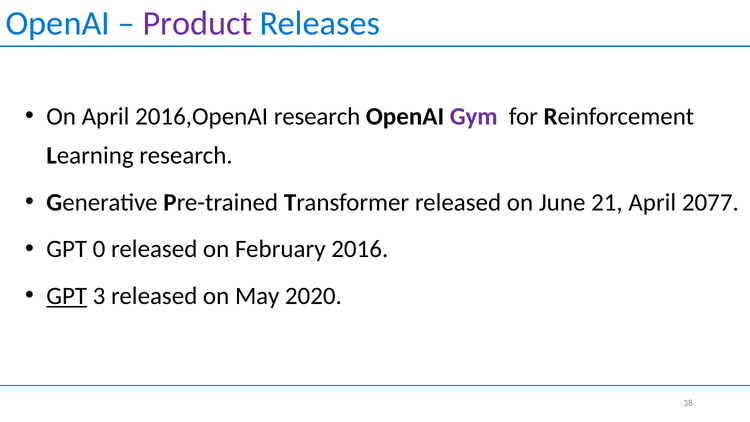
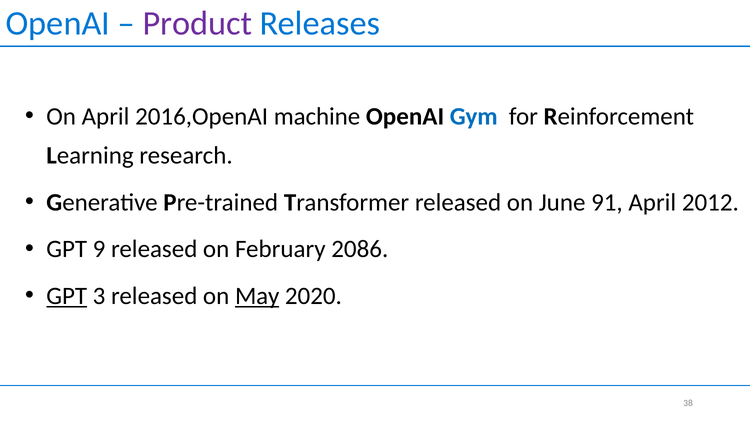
2016,OpenAI research: research -> machine (317, 116)
Gym colour: purple -> blue (474, 116)
21: 21 -> 91 (607, 202)
2077: 2077 -> 2012 (710, 202)
0: 0 -> 9 (99, 249)
2016: 2016 -> 2086 (360, 249)
May underline: none -> present (257, 296)
